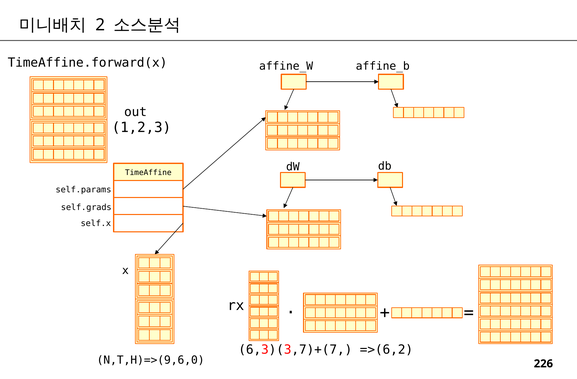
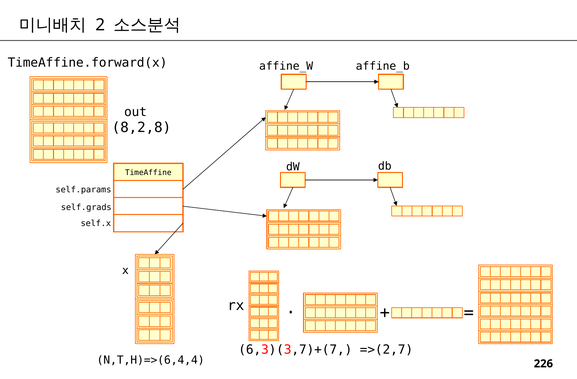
1,2,3: 1,2,3 -> 8,2,8 (141, 128)
=>(6,2: =>(6,2 -> =>(2,7 (386, 350)
N,T,H)=>(9,6,0: N,T,H)=>(9,6,0 -> N,T,H)=>(6,4,4 (151, 360)
